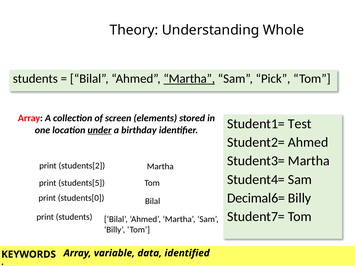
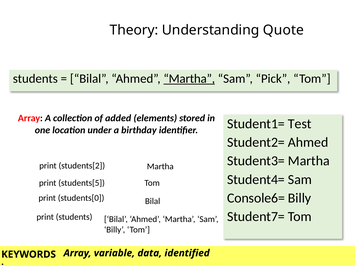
Whole: Whole -> Quote (283, 30)
screen: screen -> added (118, 118)
under underline: present -> none (100, 130)
Decimal6=: Decimal6= -> Console6= (256, 198)
